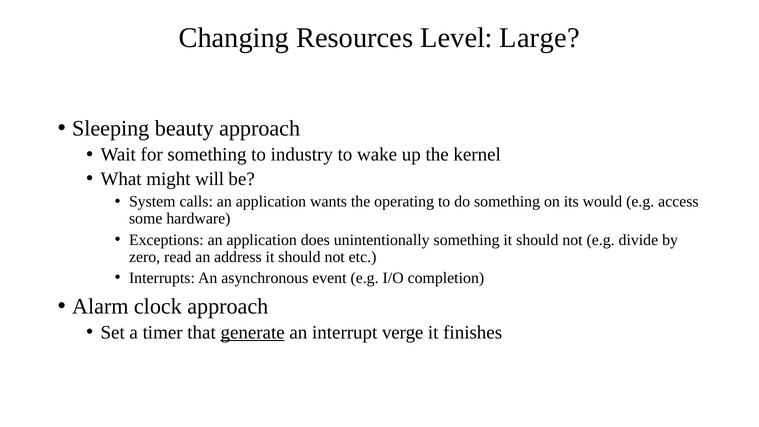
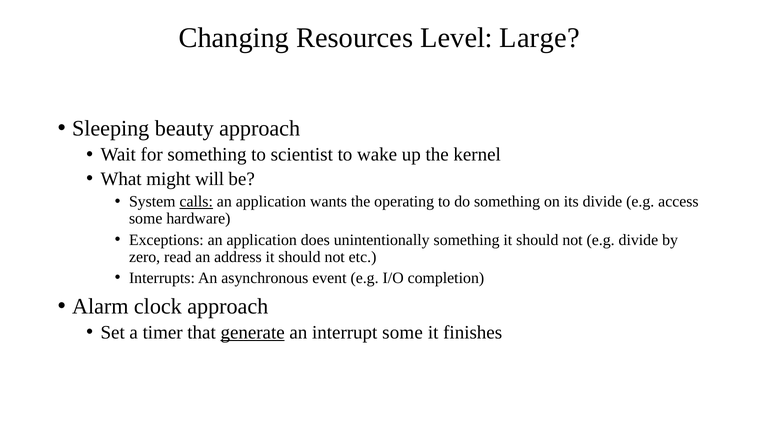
industry: industry -> scientist (302, 154)
calls underline: none -> present (196, 202)
its would: would -> divide (602, 202)
interrupt verge: verge -> some (403, 332)
